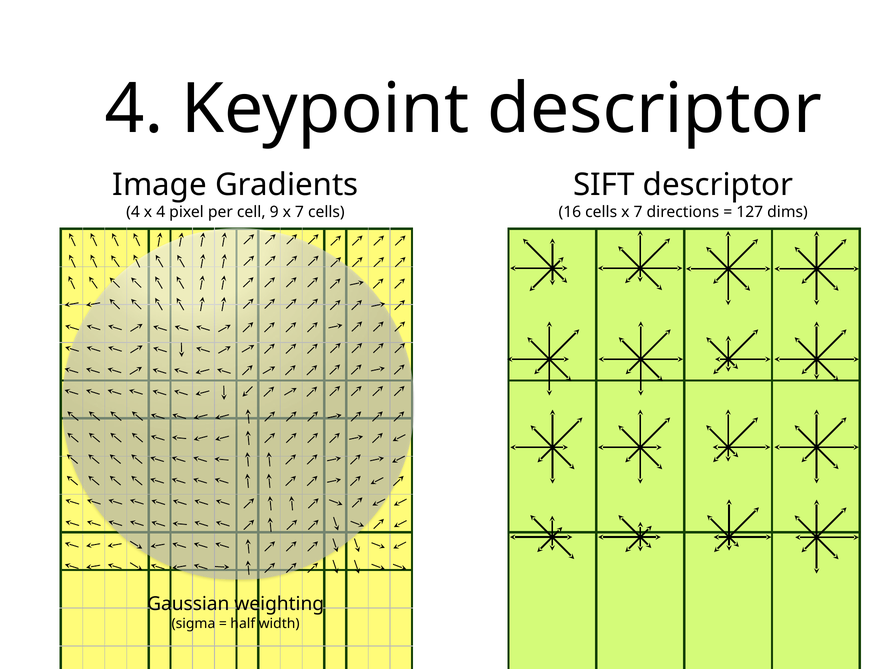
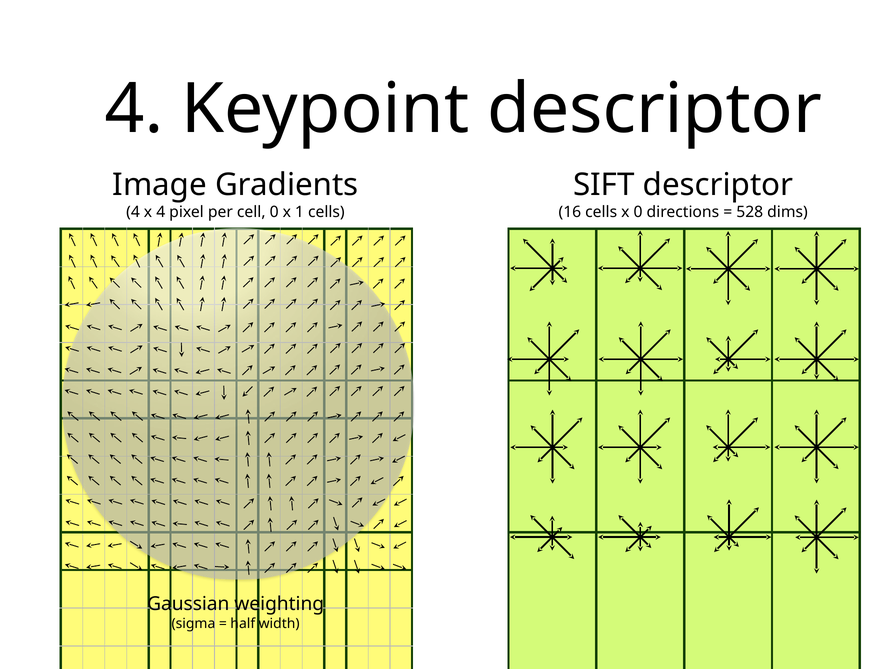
cell 9: 9 -> 0 (274, 212)
7: 7 -> 1 (299, 212)
cells x 7: 7 -> 0 (638, 212)
127: 127 -> 528 (750, 212)
